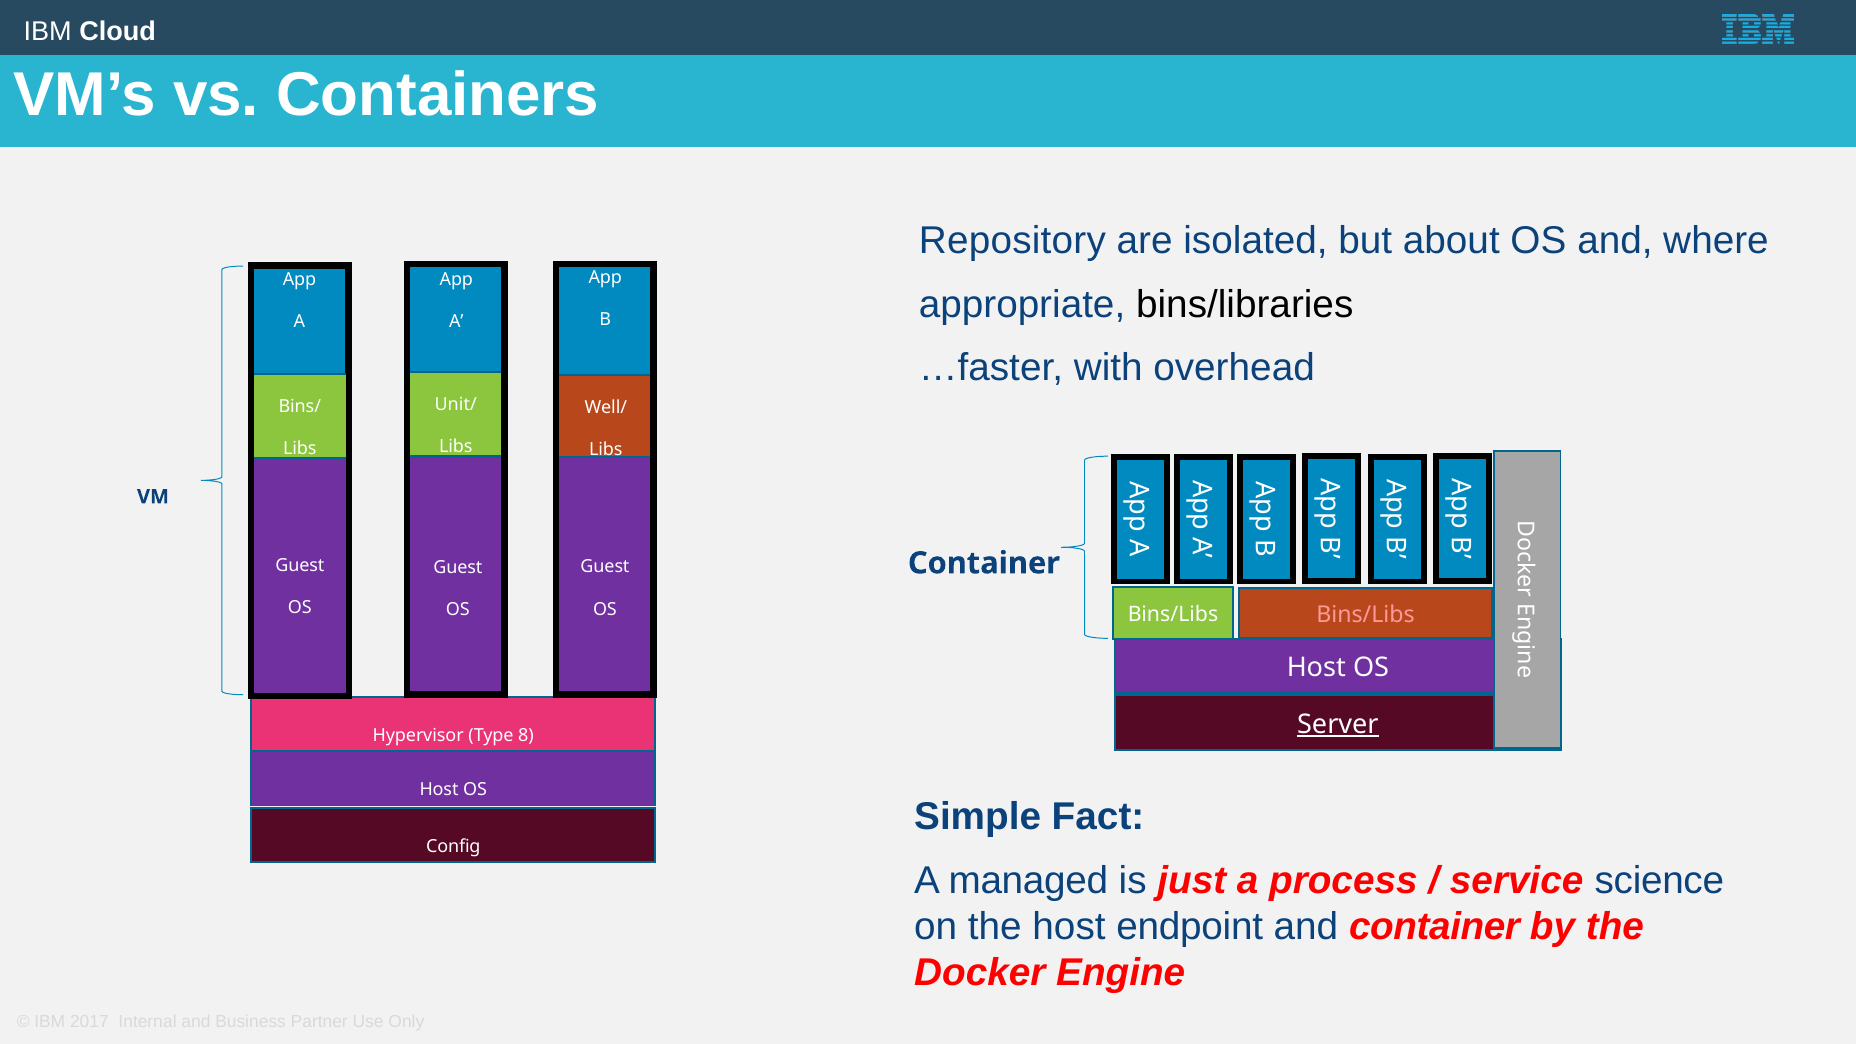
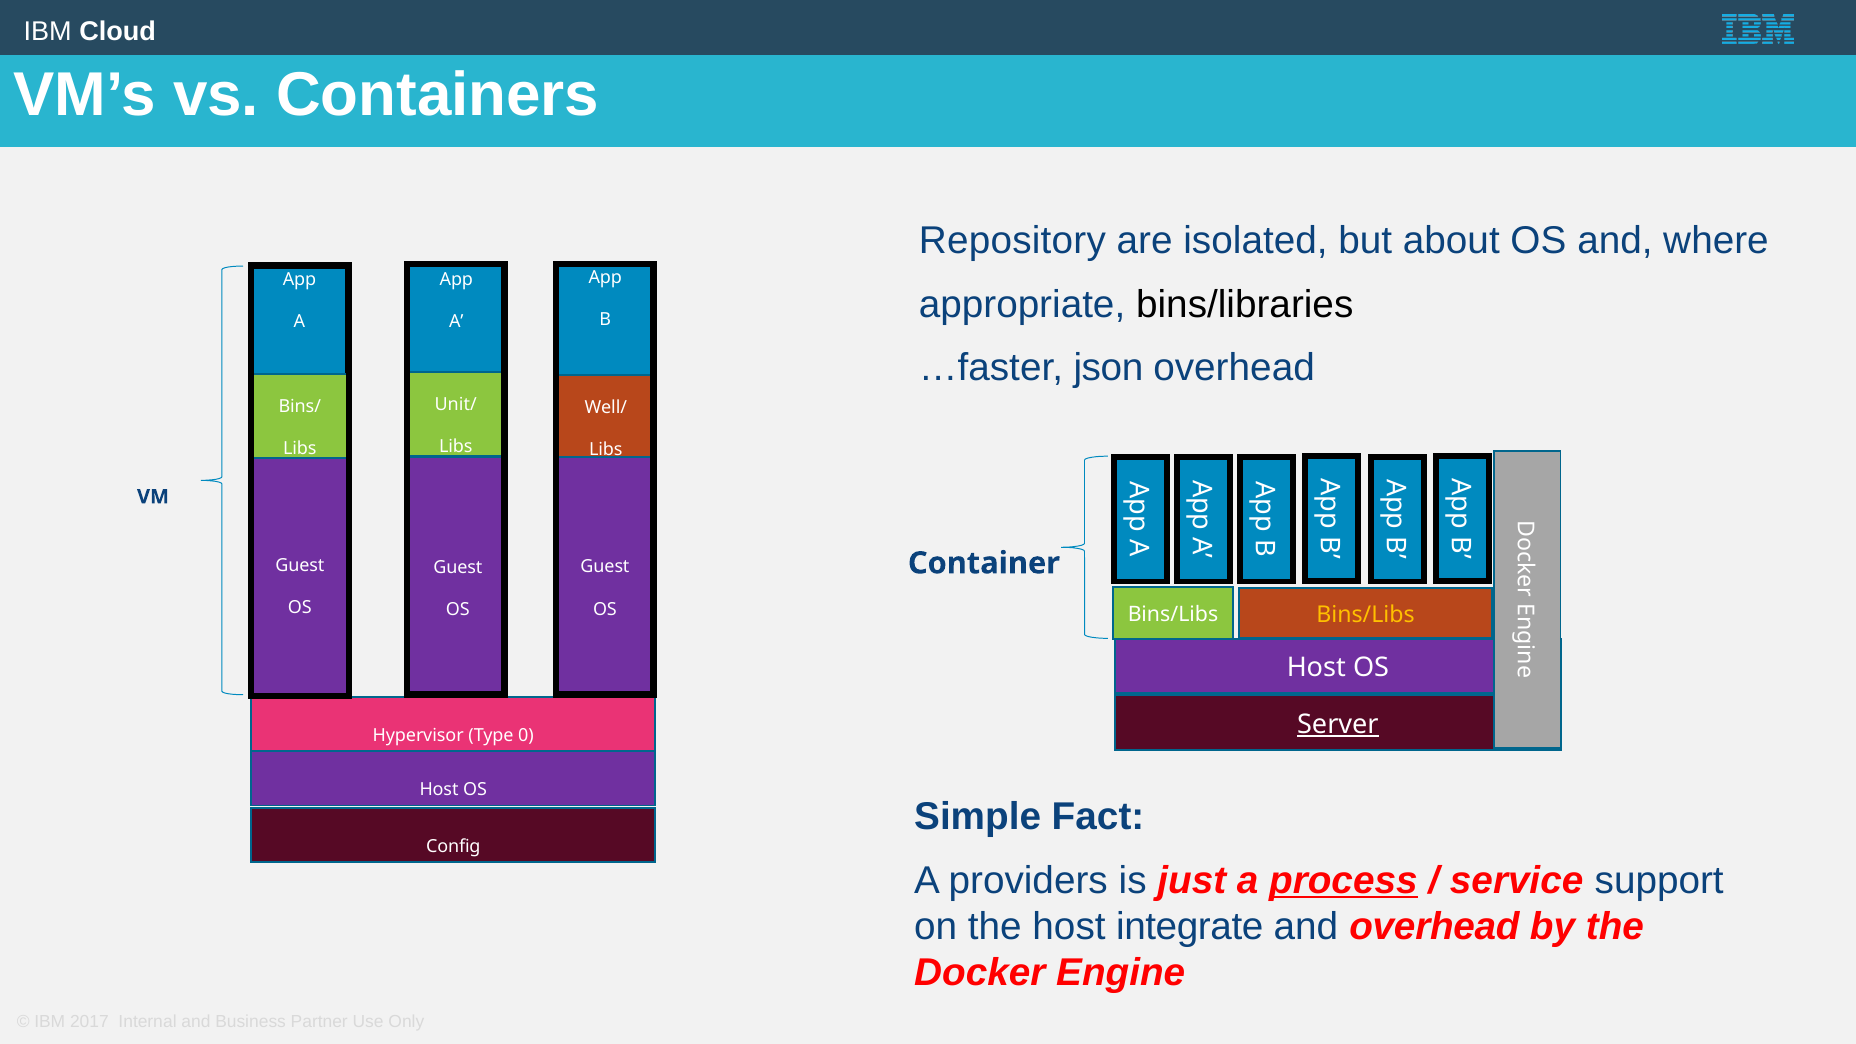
with: with -> json (1108, 368)
Bins/Libs colour: pink -> yellow (1365, 615)
8: 8 -> 0 (526, 736)
managed: managed -> providers (1028, 880)
process underline: none -> present (1343, 880)
science: science -> support (1659, 880)
endpoint: endpoint -> integrate (1190, 927)
and container: container -> overhead (1434, 927)
